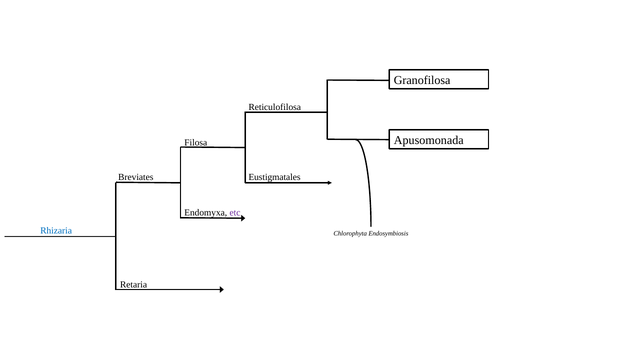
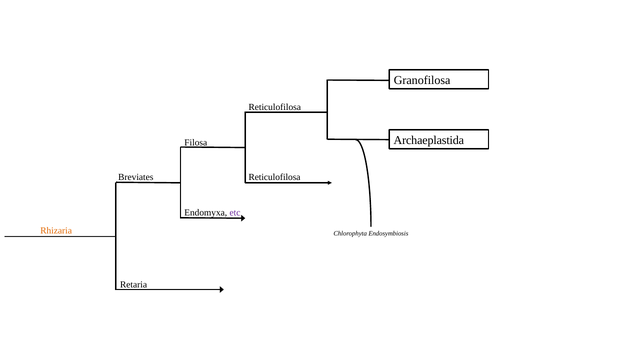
Apusomonada: Apusomonada -> Archaeplastida (429, 140)
Eustigmatales: Eustigmatales -> Reticulofilosa (275, 177)
Rhizaria colour: blue -> orange (56, 231)
